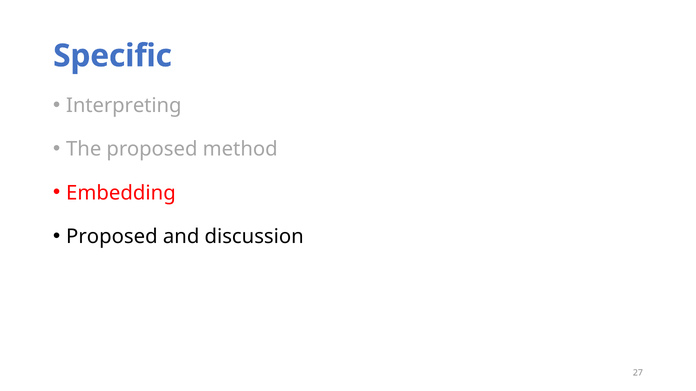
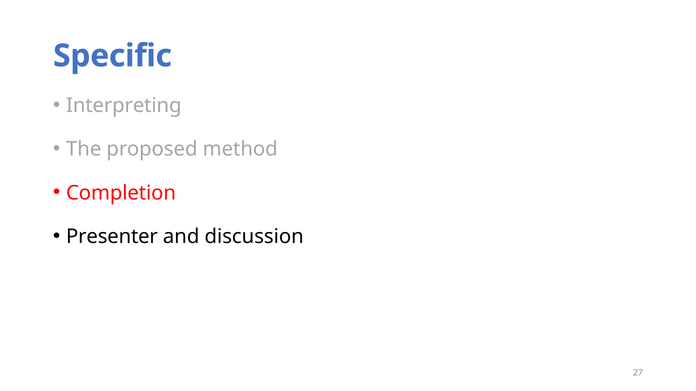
Embedding: Embedding -> Completion (121, 193)
Proposed: Proposed -> Presenter (112, 237)
